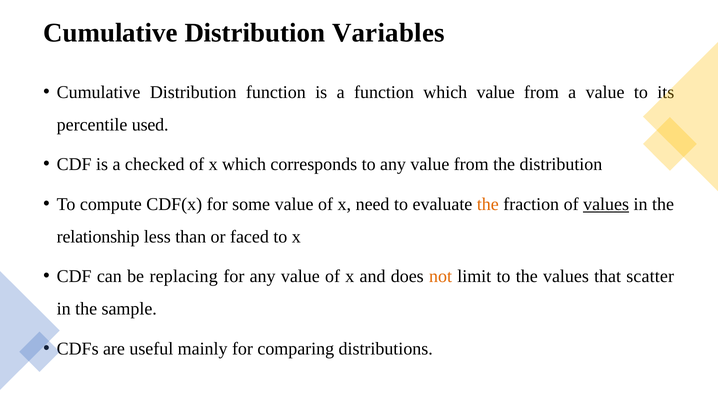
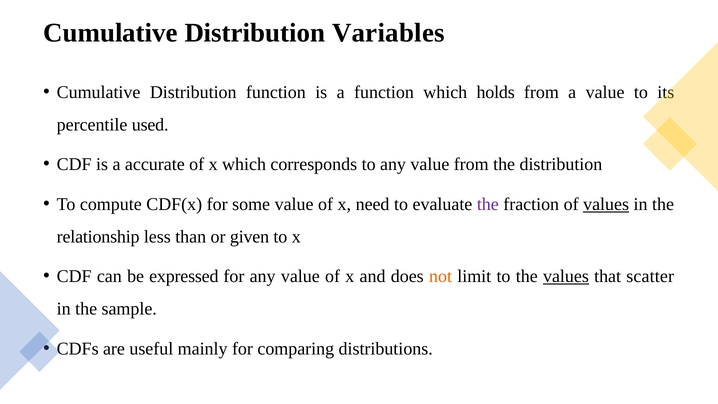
which value: value -> holds (496, 92)
checked: checked -> accurate (155, 164)
the colour: orange -> purple (488, 204)
faced: faced -> given (250, 237)
replacing: replacing -> expressed (184, 276)
values underline: none -> present (566, 276)
